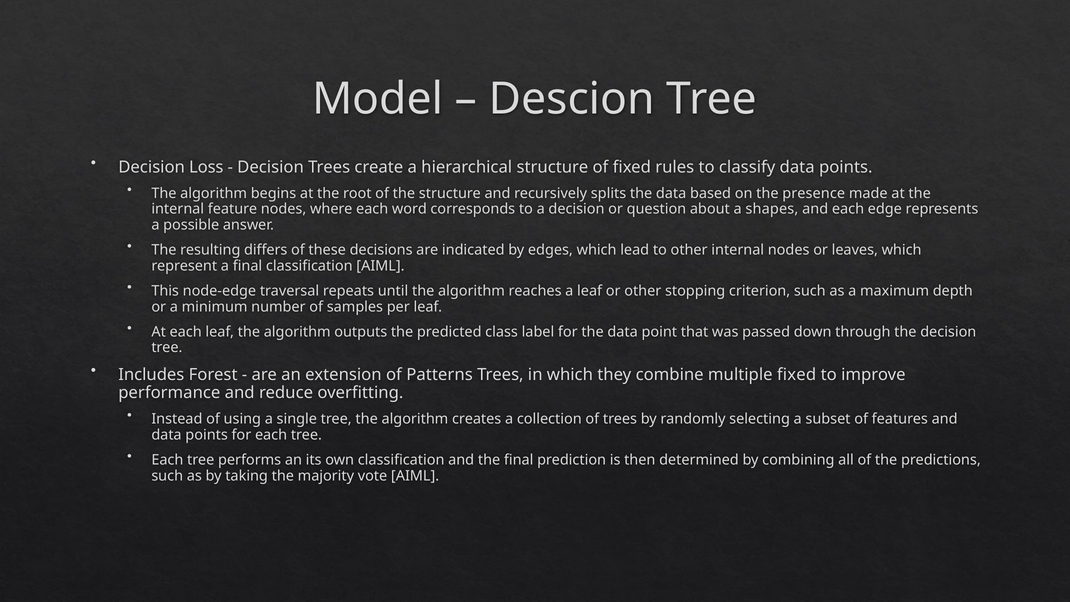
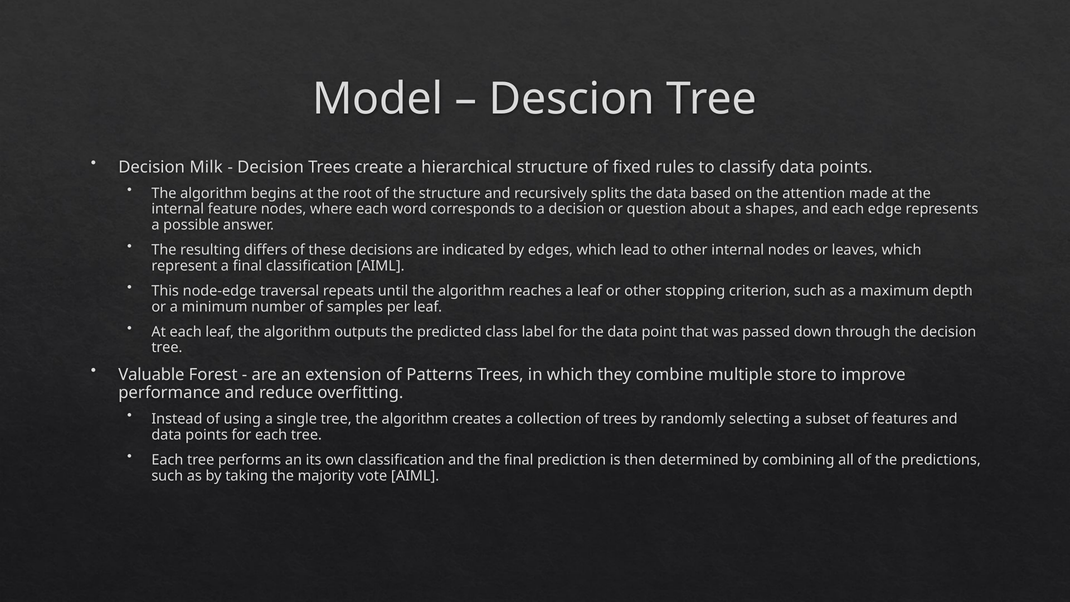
Loss: Loss -> Milk (206, 167)
presence: presence -> attention (814, 193)
Includes: Includes -> Valuable (151, 375)
multiple fixed: fixed -> store (797, 375)
